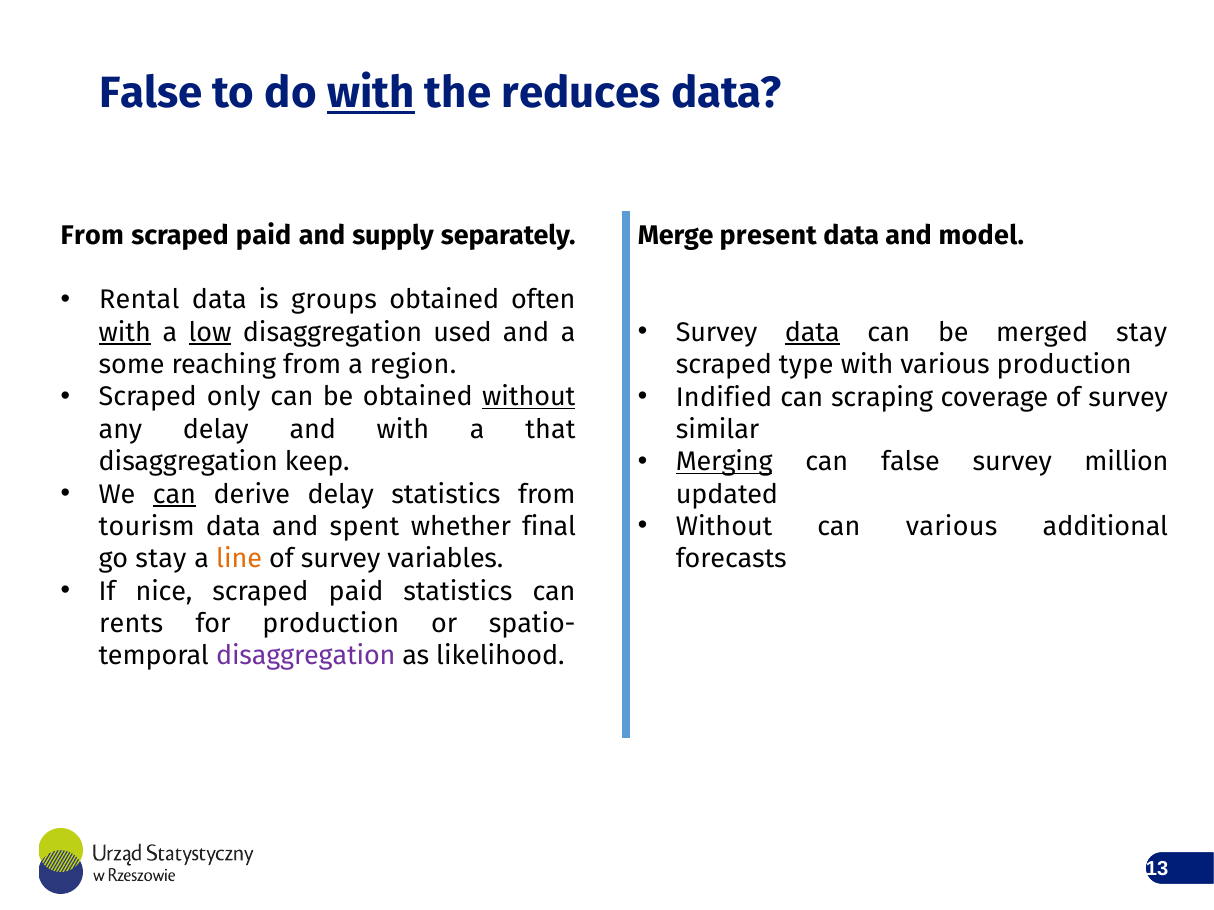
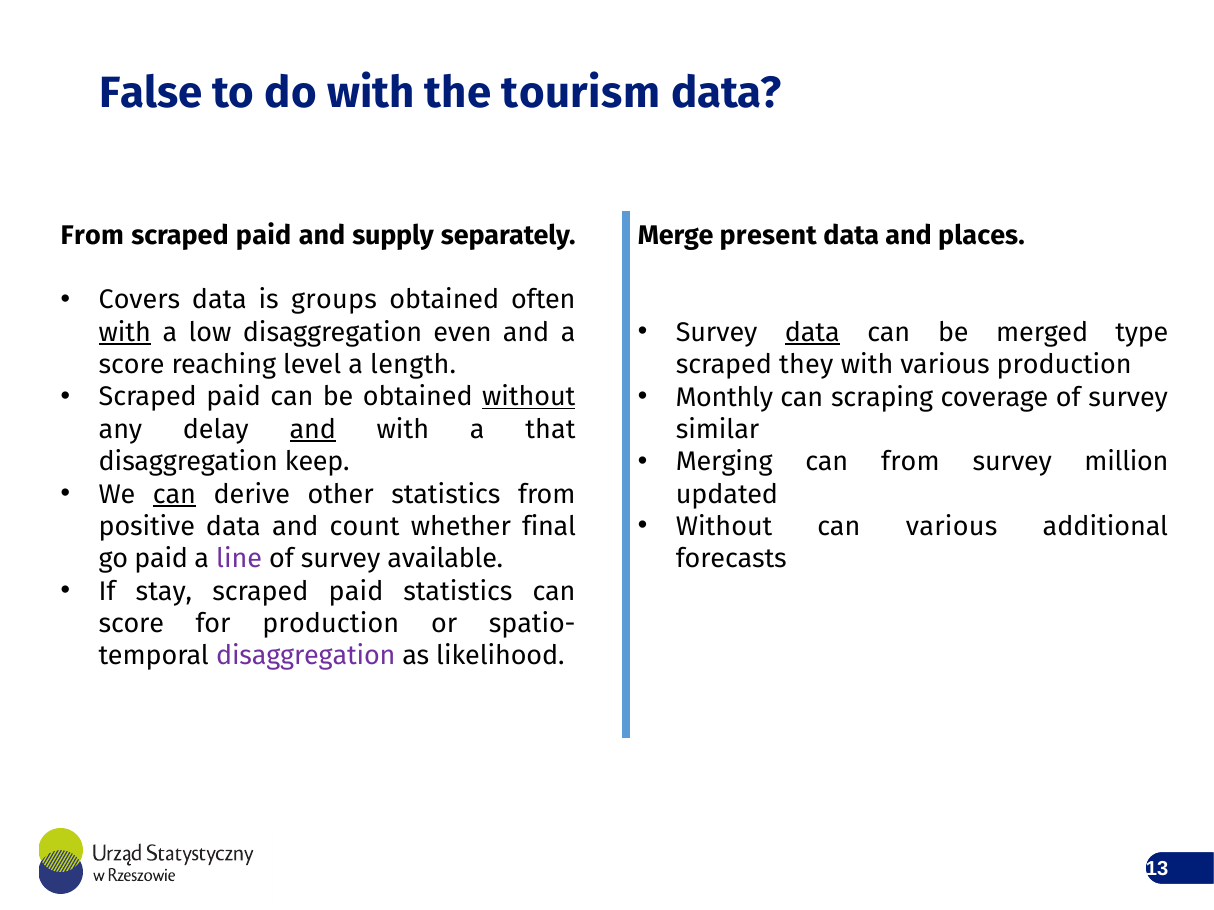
with underline: present -> none (371, 94)
reduces: reduces -> tourism (581, 94)
model: model -> places (981, 236)
Rental: Rental -> Covers (139, 300)
merged stay: stay -> type (1142, 333)
low underline: present -> none (210, 333)
used: used -> even (463, 333)
some: some -> score (132, 365)
reaching from: from -> level (312, 365)
region: region -> length (413, 365)
type: type -> they (806, 365)
only: only -> paid (234, 397)
Indified: Indified -> Monthly (724, 397)
and underline: none -> present (313, 430)
Merging underline: present -> none (724, 462)
can false: false -> from (910, 462)
derive delay: delay -> other (341, 494)
tourism: tourism -> positive (147, 527)
spent: spent -> count (365, 527)
go stay: stay -> paid (161, 559)
line colour: orange -> purple (239, 559)
variables: variables -> available (445, 559)
nice: nice -> stay (164, 591)
rents: rents -> score (131, 624)
